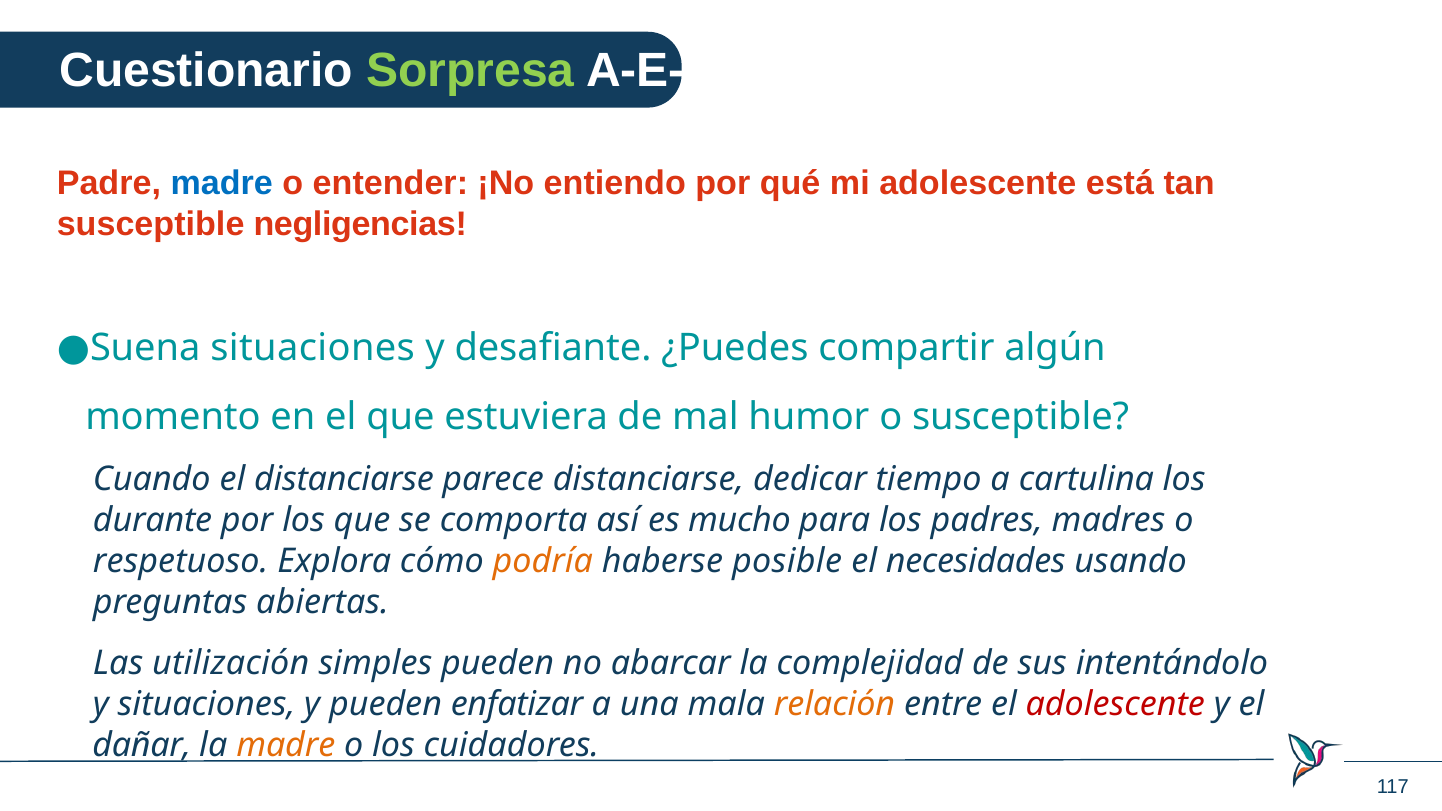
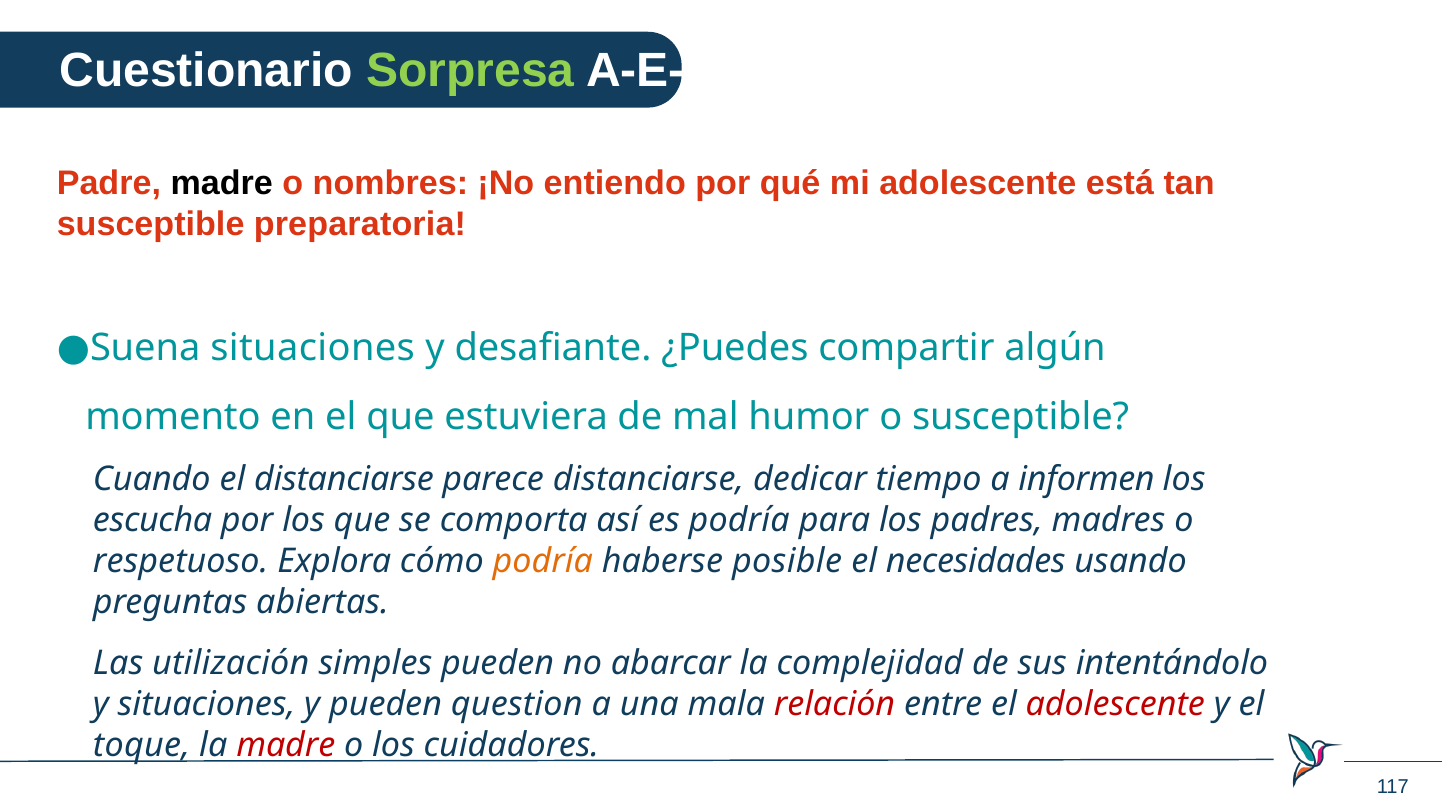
madre colour: blue -> black (222, 183)
entender: entender -> nombres (390, 183)
negligencias: negligencias -> preparatoria (360, 224)
cartulina: cartulina -> informen (1087, 480)
durante: durante -> escucha (153, 521)
es mucho: mucho -> podría (739, 521)
enfatizar: enfatizar -> question (517, 704)
relación colour: orange -> red (835, 704)
dañar: dañar -> toque (142, 745)
madre colour: orange -> red (286, 745)
